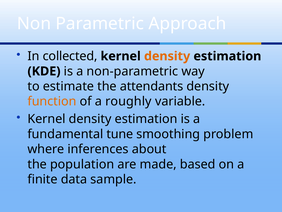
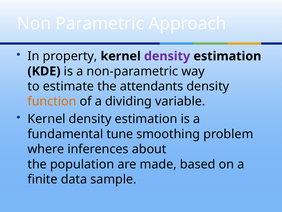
collected: collected -> property (70, 56)
density colour: orange -> purple (167, 56)
roughly: roughly -> dividing (128, 101)
